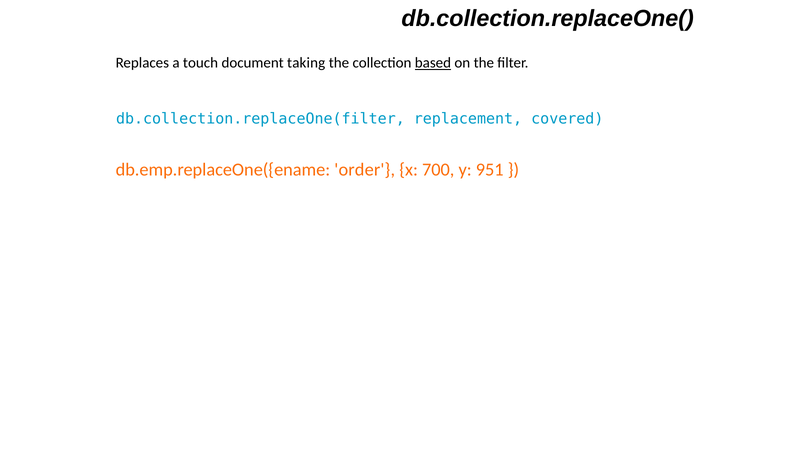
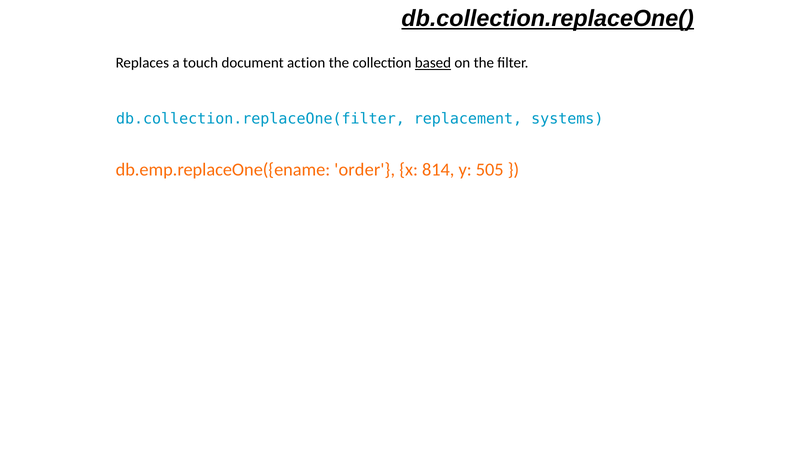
db.collection.replaceOne( underline: none -> present (548, 19)
taking: taking -> action (306, 63)
covered: covered -> systems (567, 119)
700: 700 -> 814 (438, 170)
951: 951 -> 505 (490, 170)
